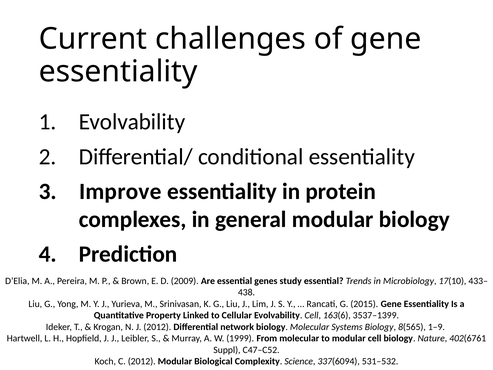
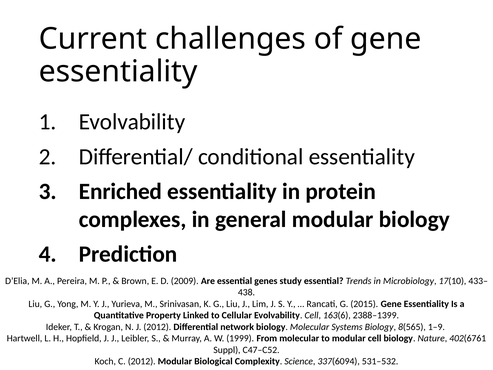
Improve: Improve -> Enriched (120, 191)
3537–1399: 3537–1399 -> 2388–1399 (376, 315)
